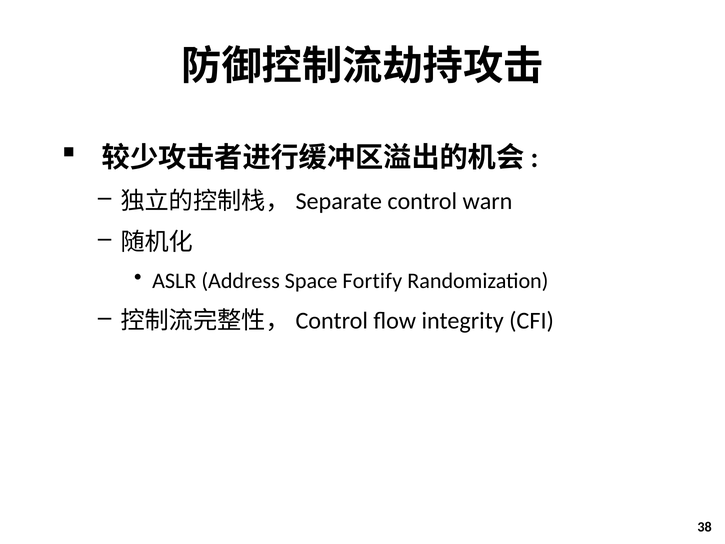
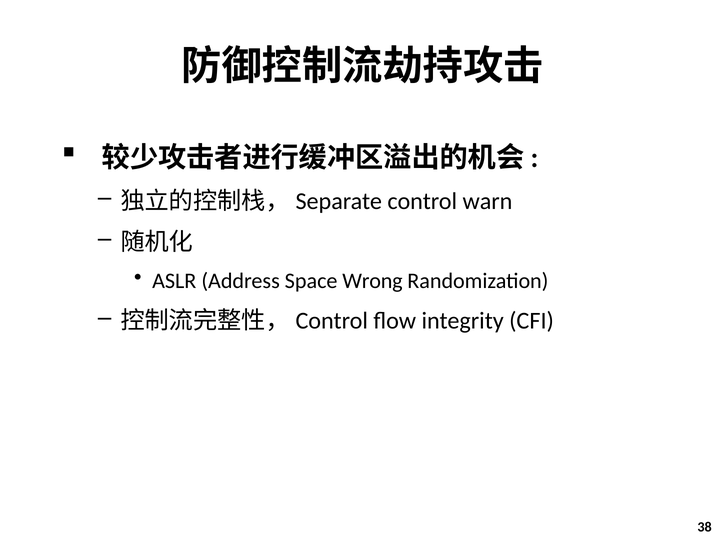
Fortify: Fortify -> Wrong (372, 281)
